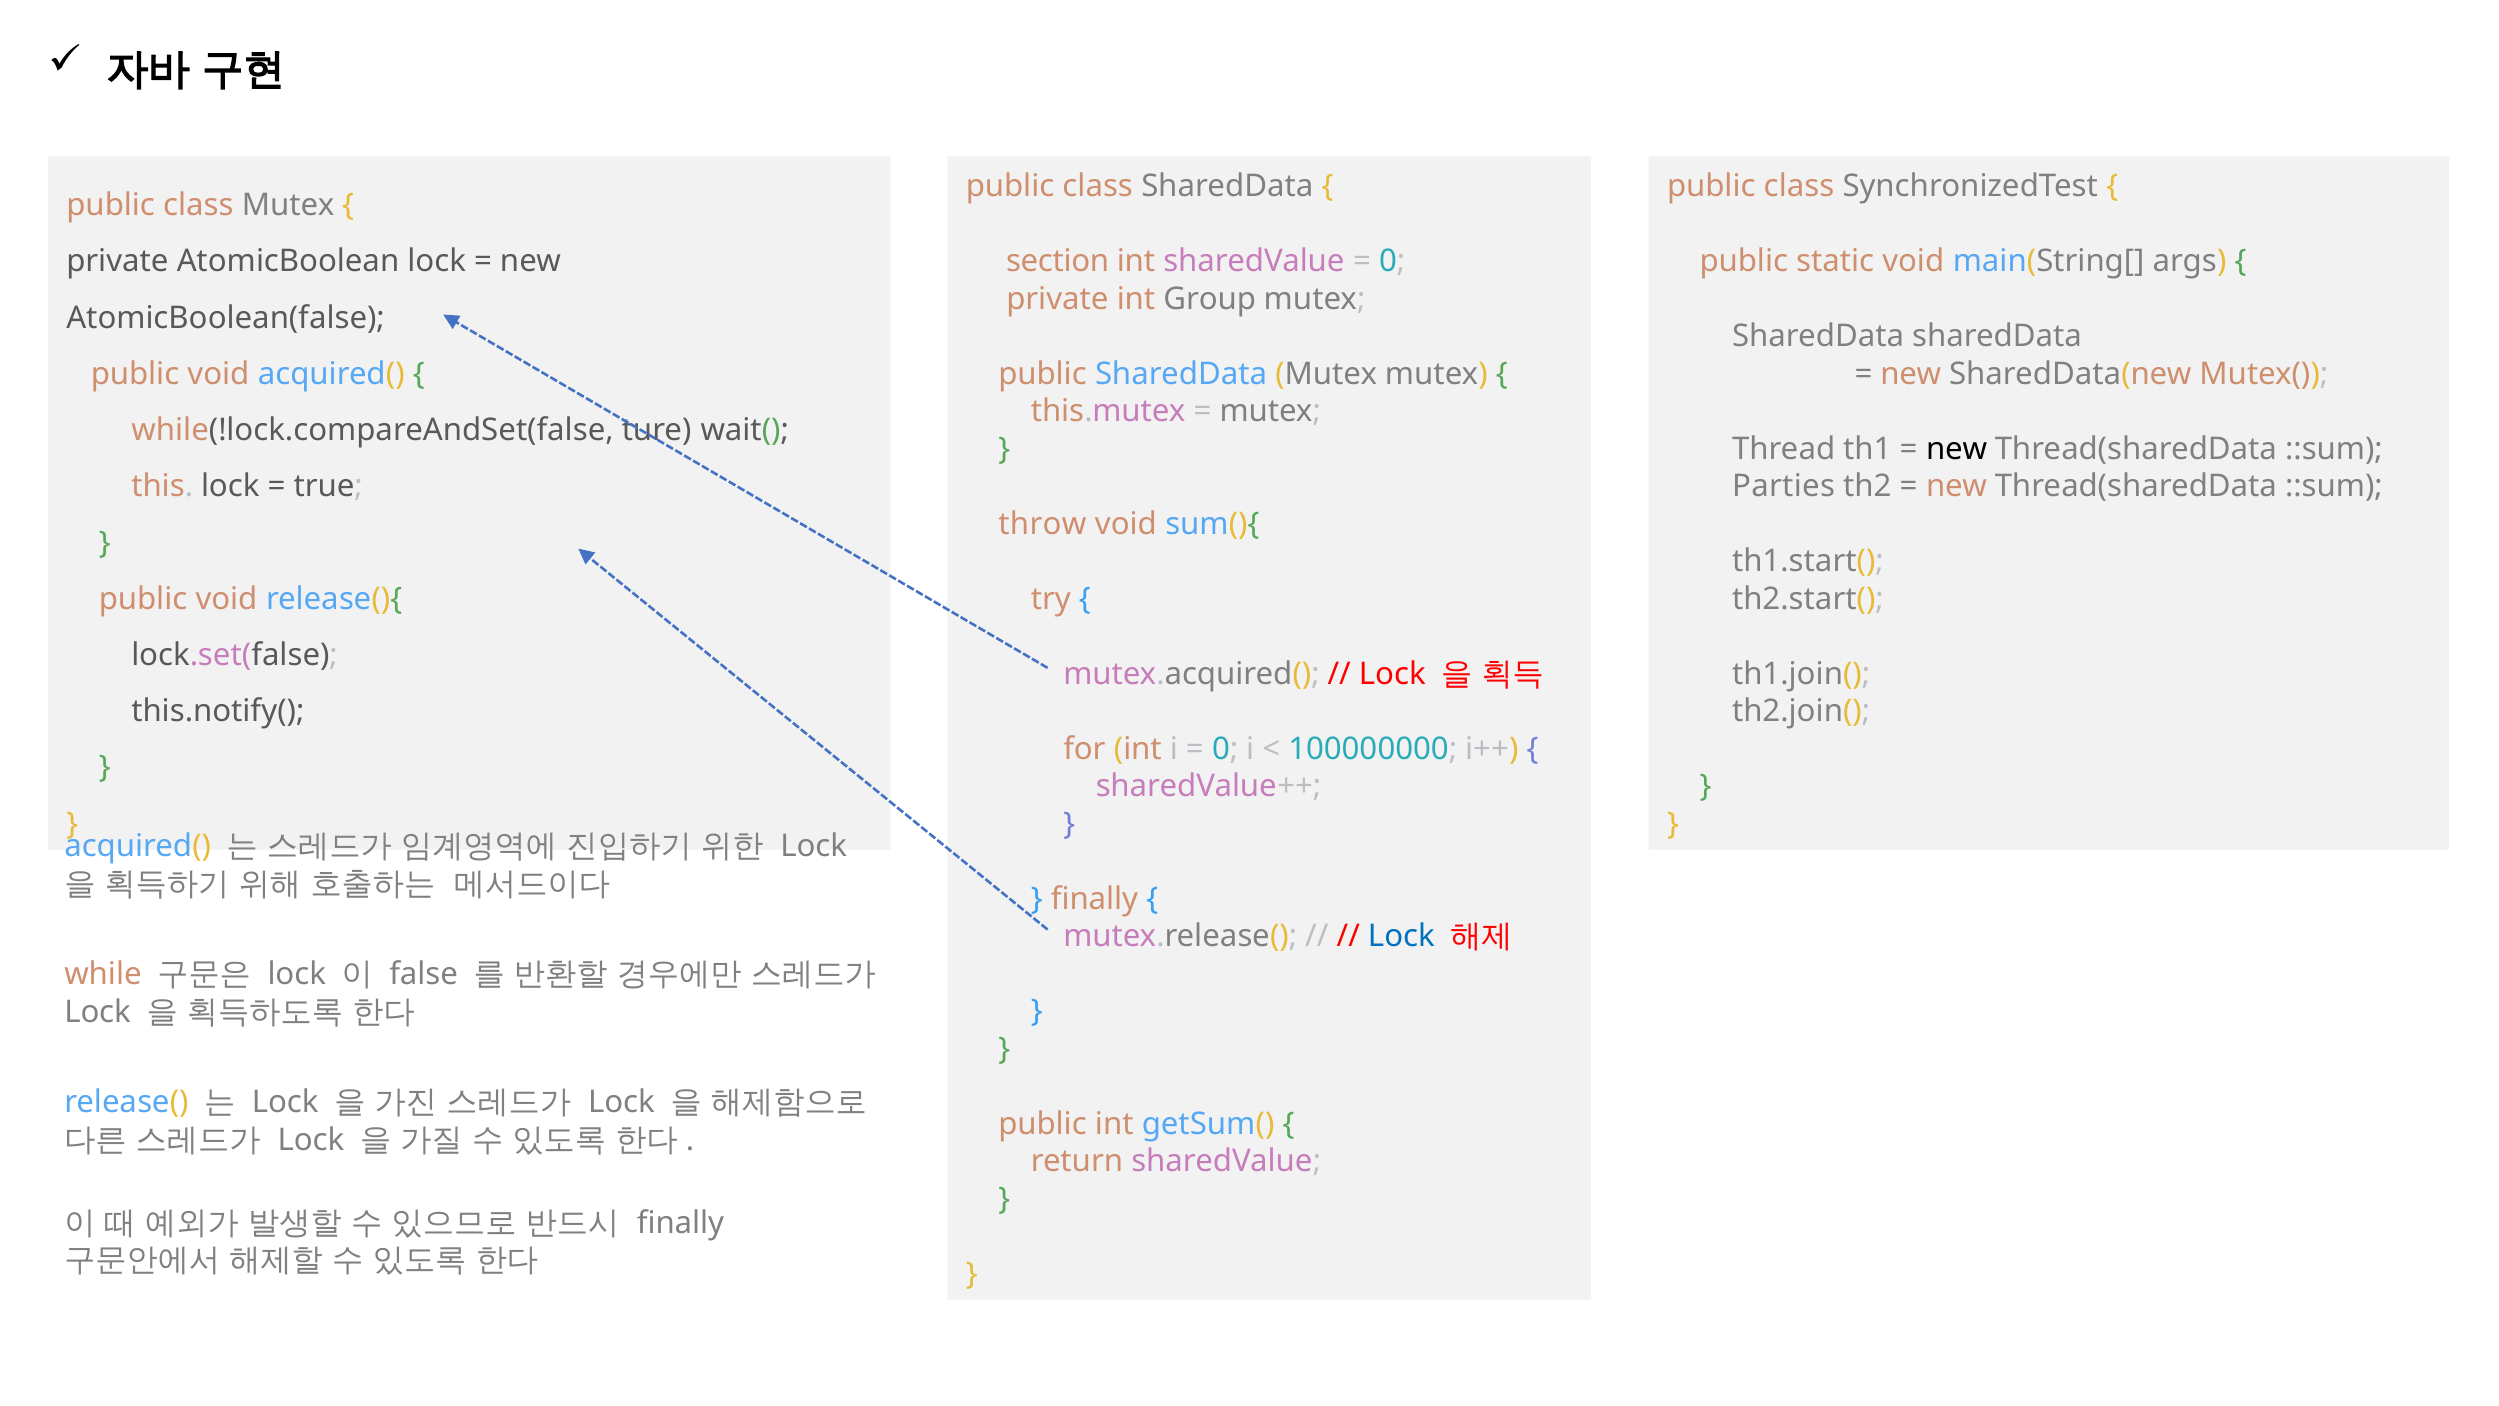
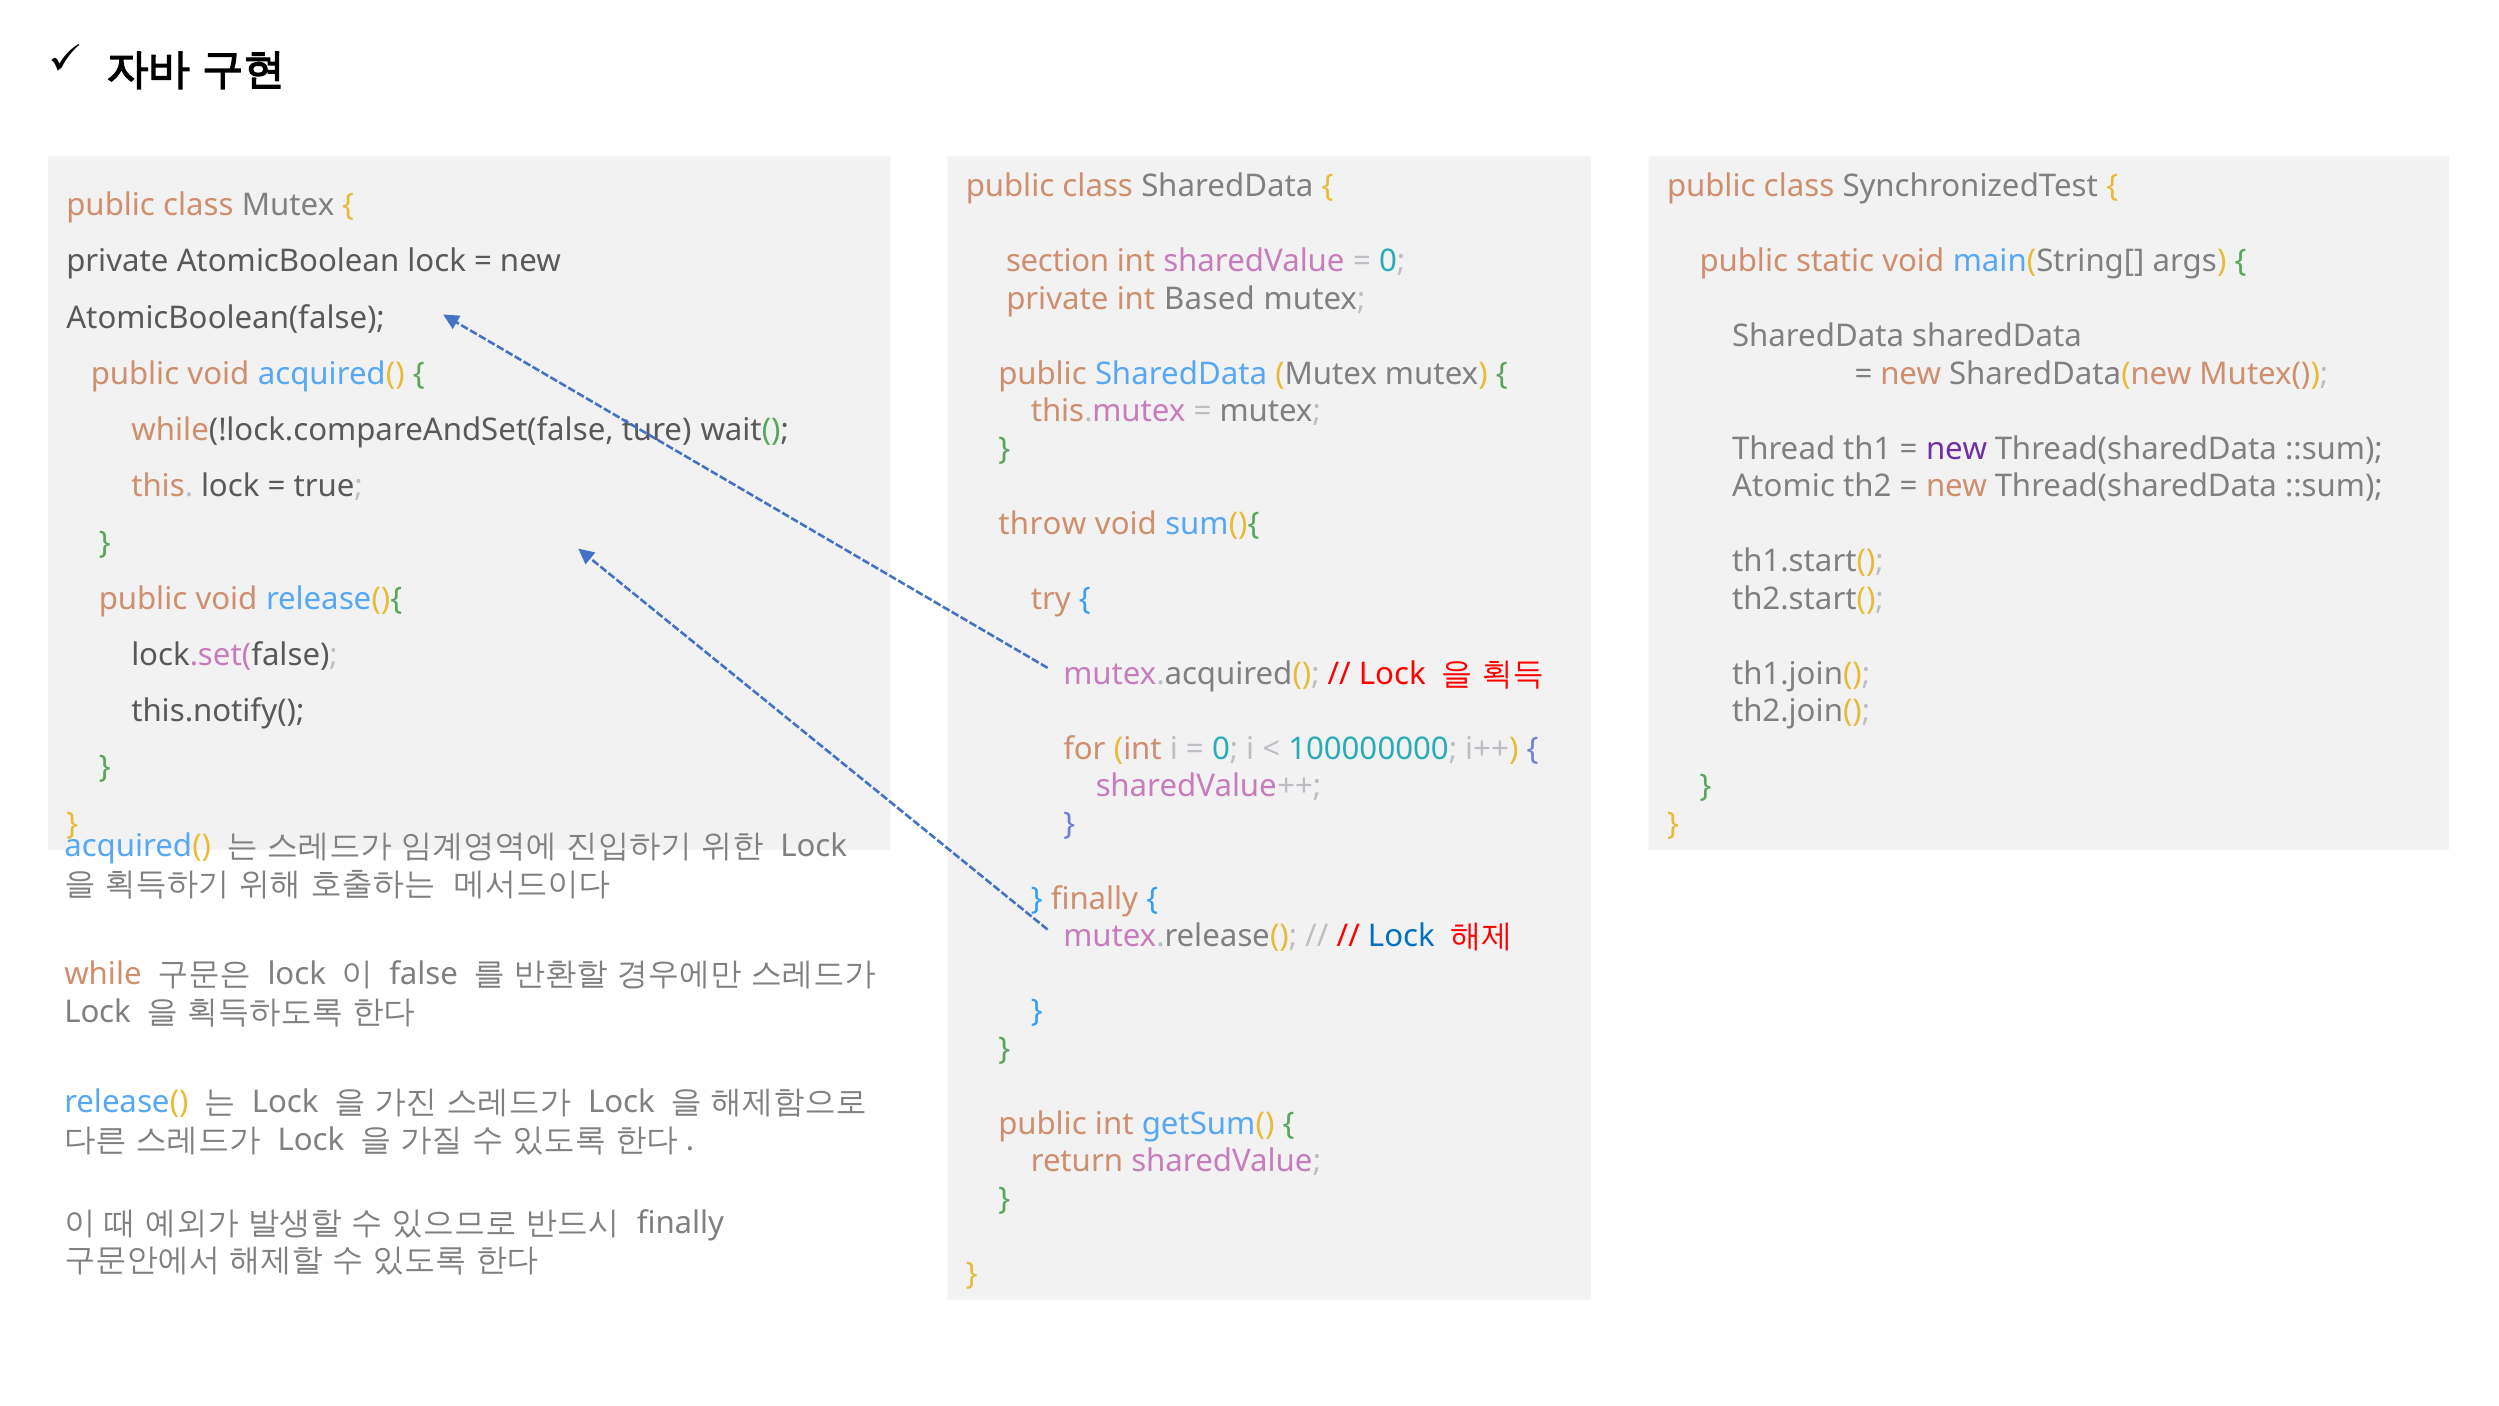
Group: Group -> Based (1210, 299)
new colour: black -> purple (1957, 449)
Parties: Parties -> Atomic (1784, 486)
